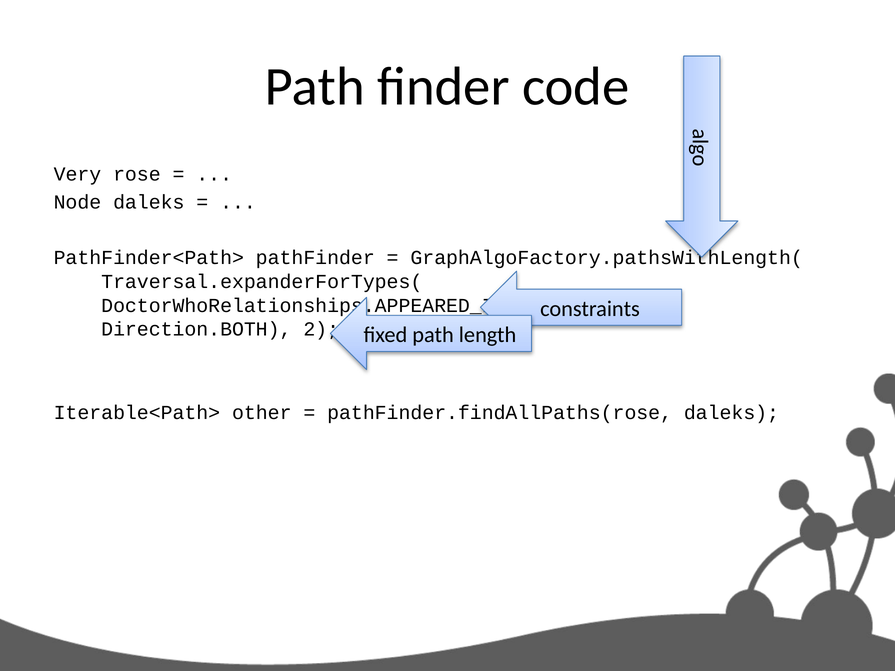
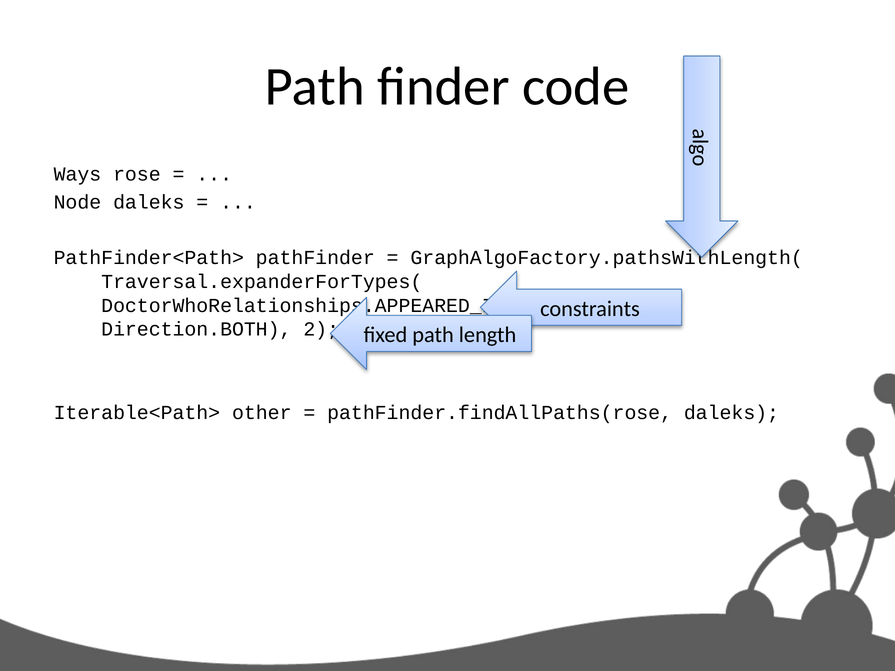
Very: Very -> Ways (77, 174)
